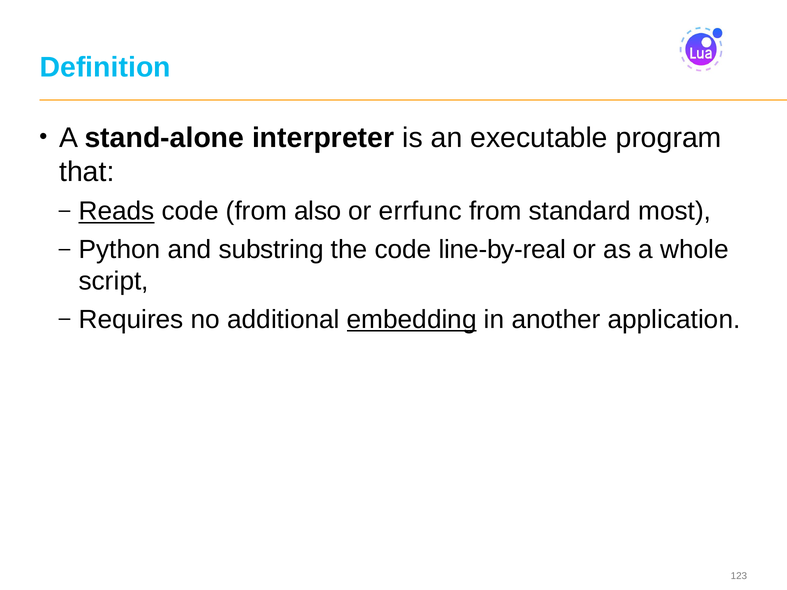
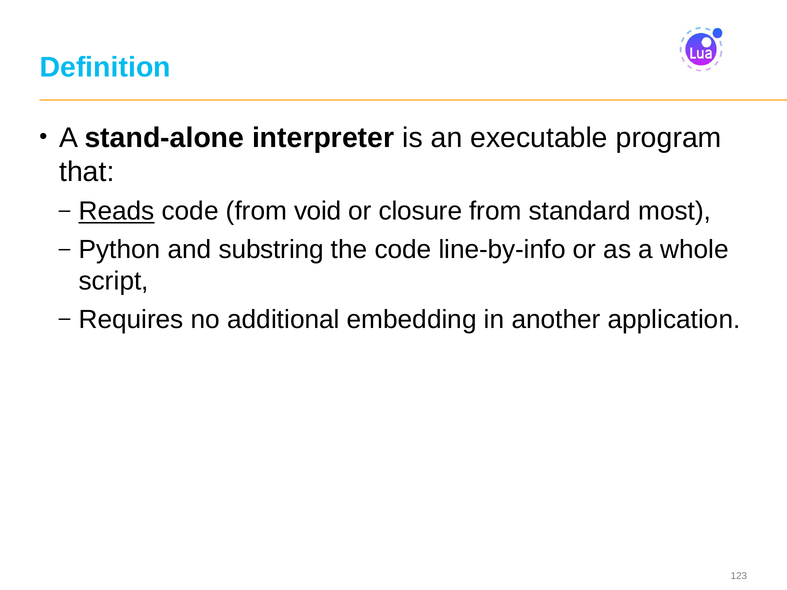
also: also -> void (318, 211)
errfunc: errfunc -> closure (420, 211)
line-by-real: line-by-real -> line-by-info (502, 250)
embedding underline: present -> none (412, 319)
